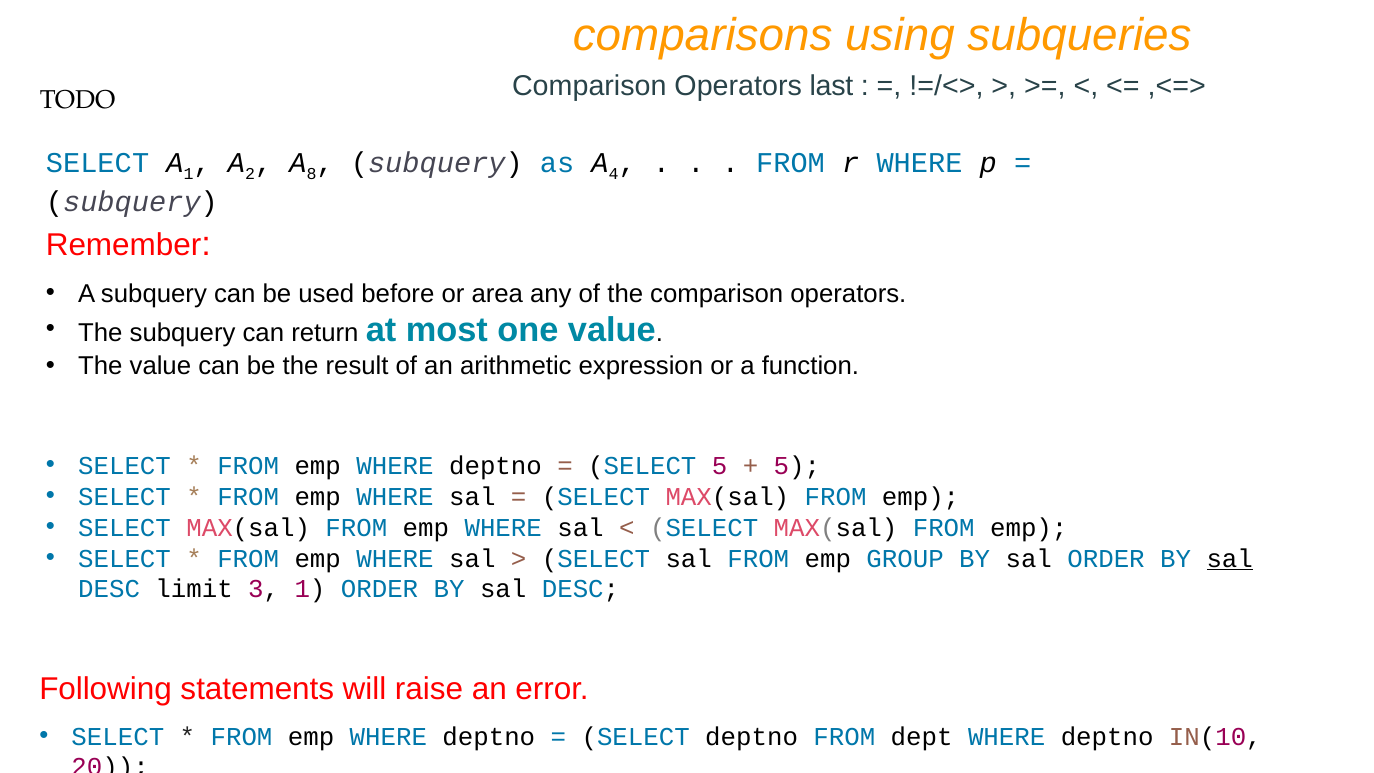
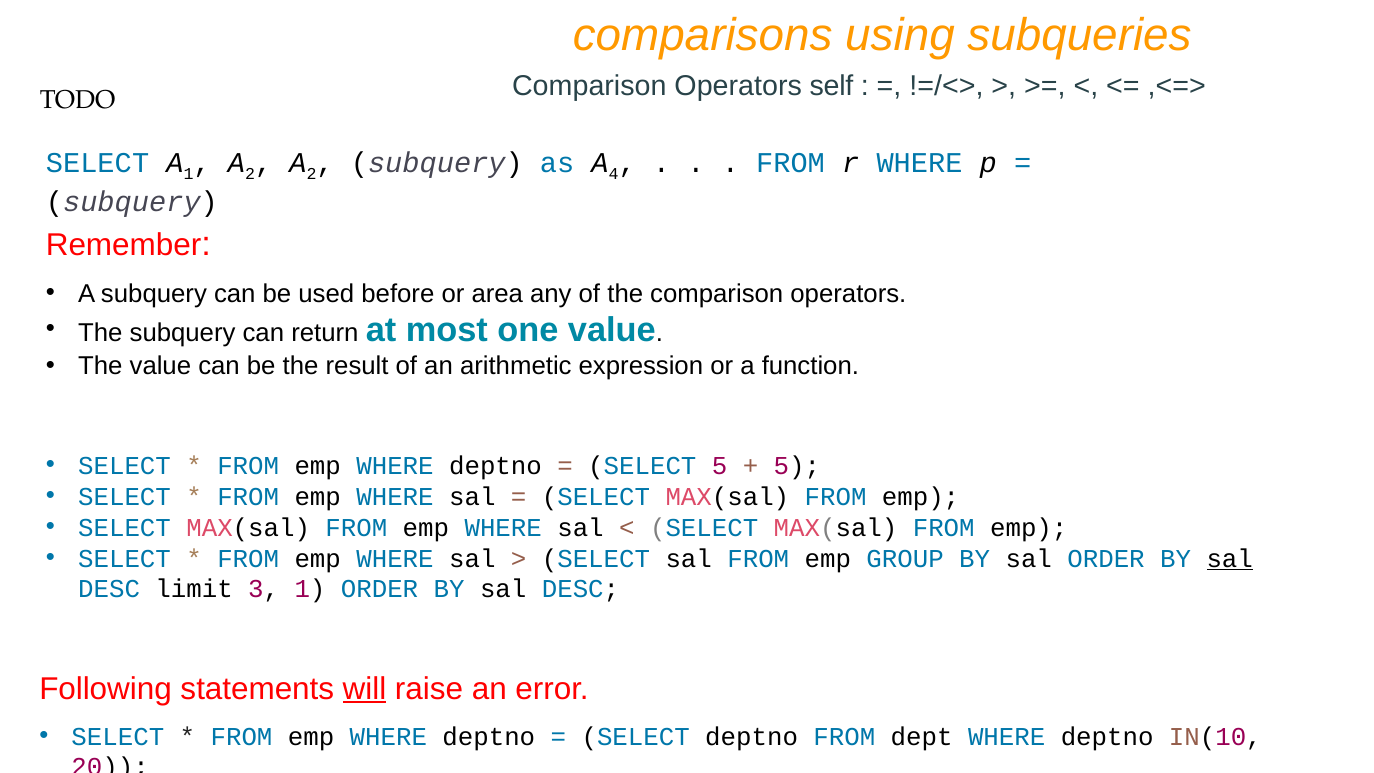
last: last -> self (831, 86)
8: 8 -> 2 (311, 174)
will underline: none -> present (365, 689)
